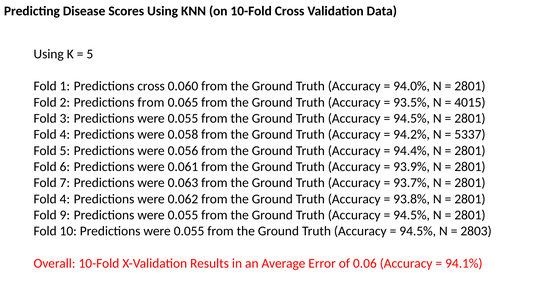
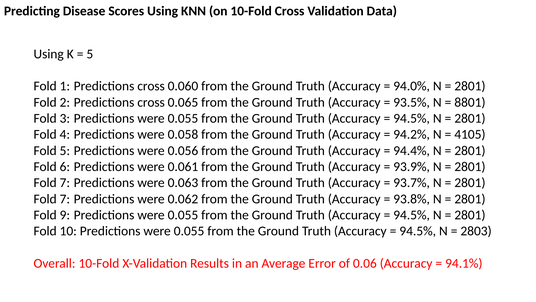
2 Predictions from: from -> cross (151, 102)
4015: 4015 -> 8801 (470, 102)
5337: 5337 -> 4105 (470, 134)
4: 4 -> 7 (65, 199)
